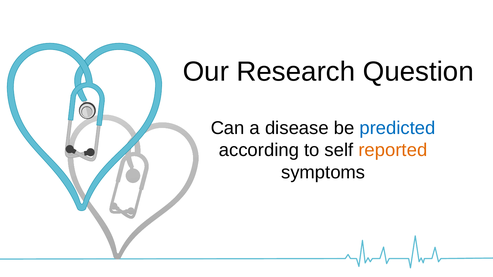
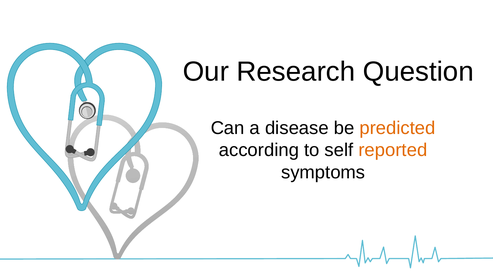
predicted colour: blue -> orange (398, 128)
